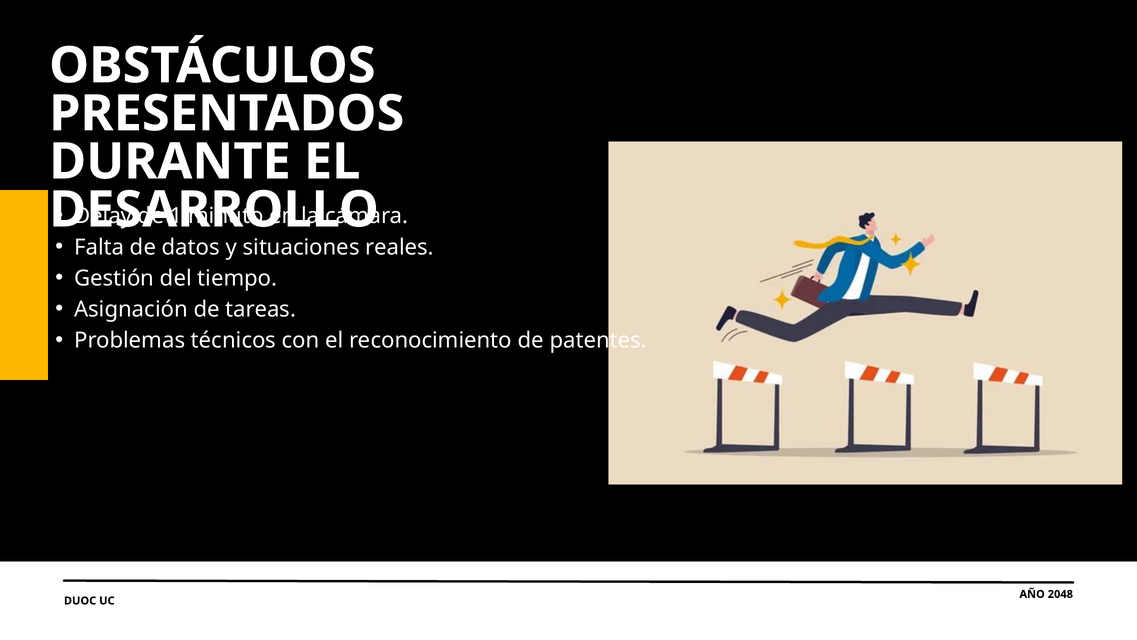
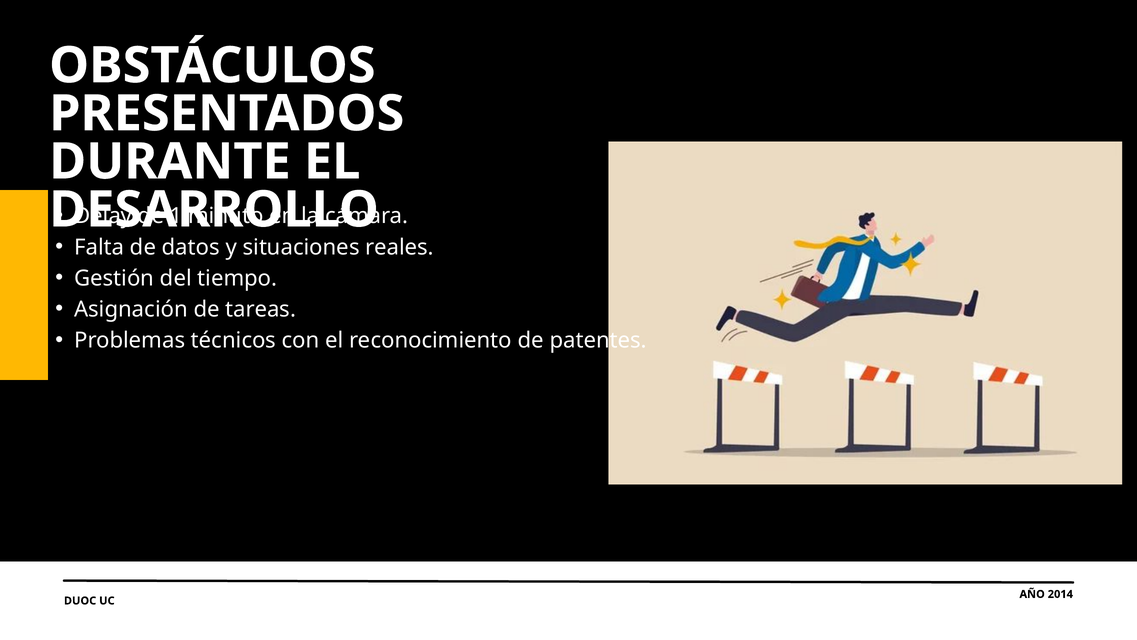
2048: 2048 -> 2014 (1060, 594)
